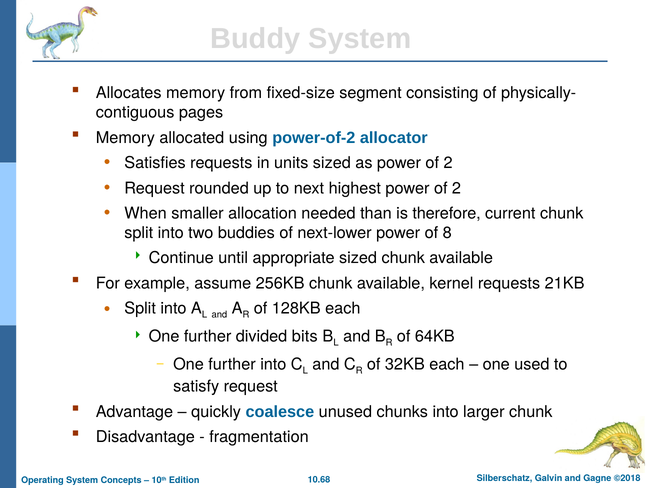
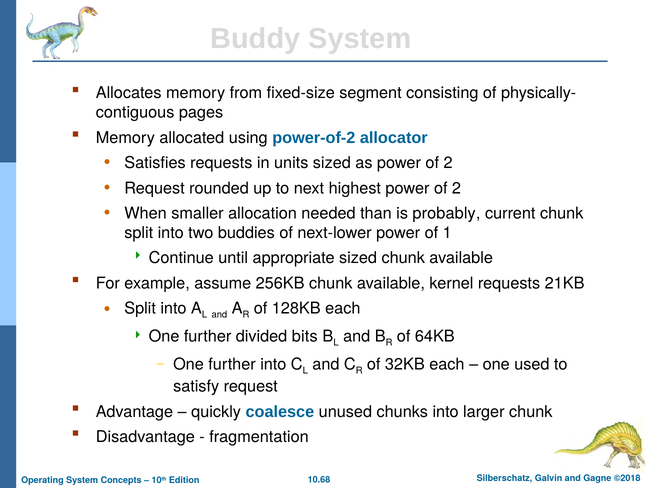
therefore: therefore -> probably (446, 213)
8: 8 -> 1 (447, 233)
